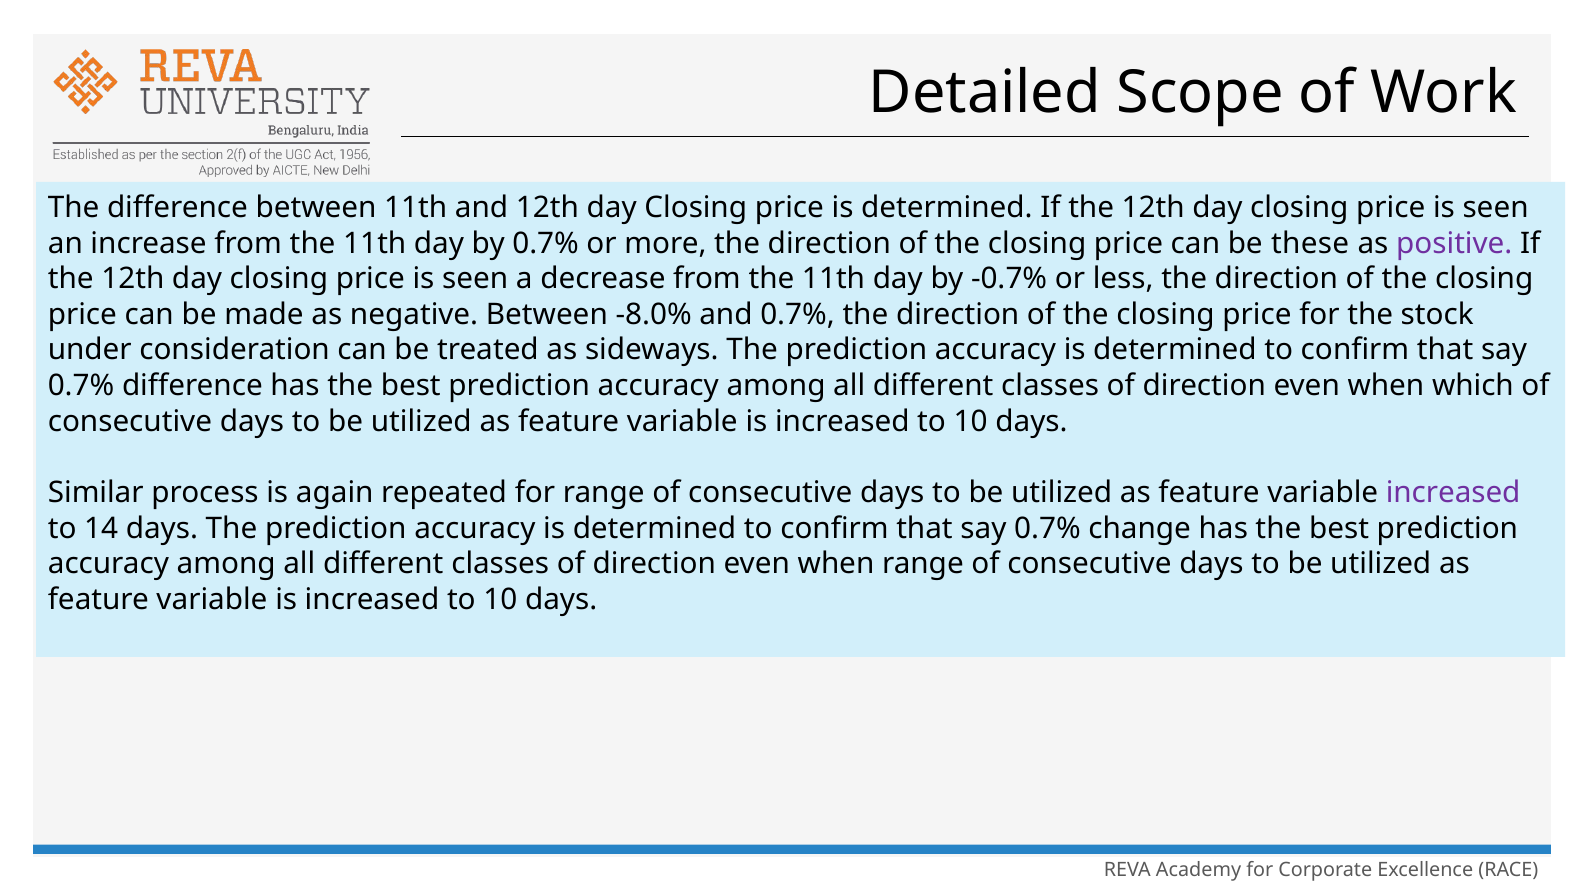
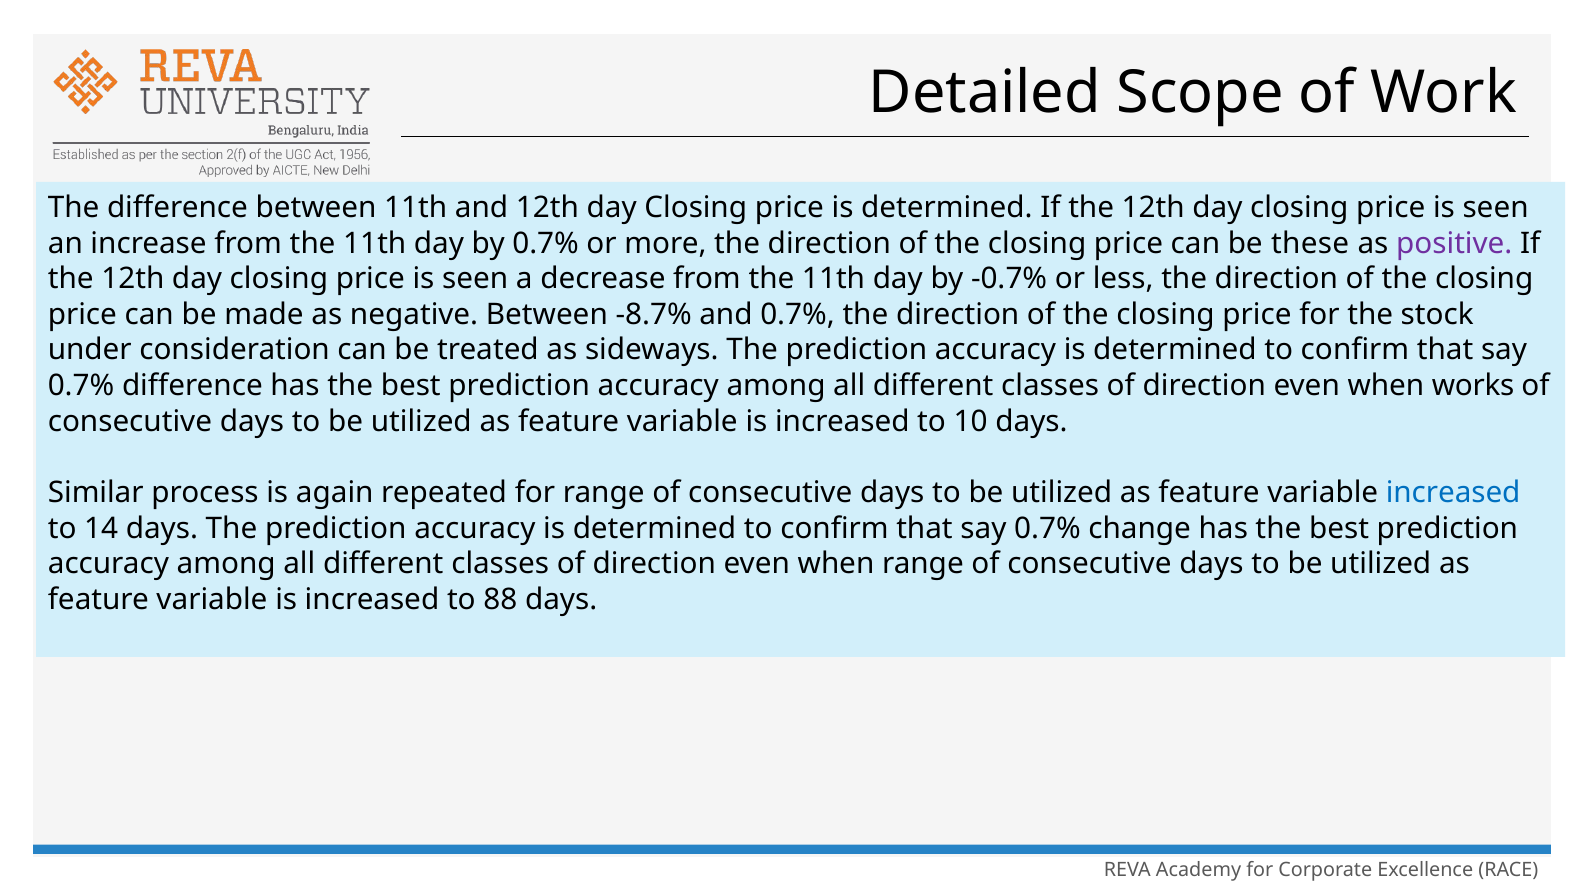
-8.0%: -8.0% -> -8.7% (654, 315)
which: which -> works (1473, 386)
increased colour: purple -> blue (1453, 493)
10: 10 -> 88 (500, 600)
